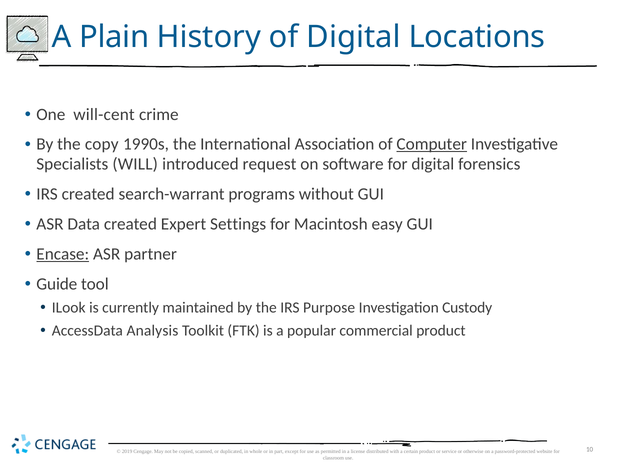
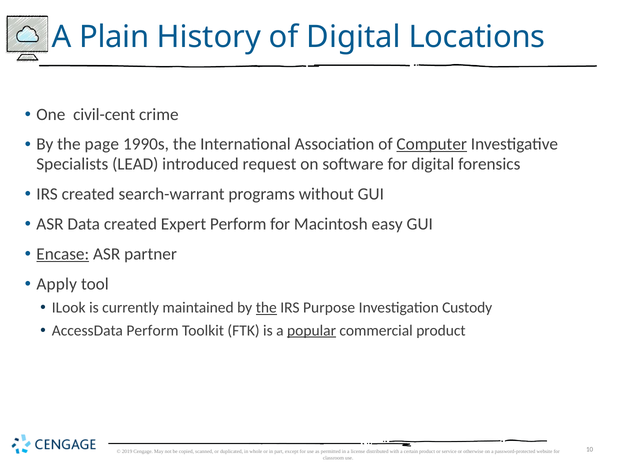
will-cent: will-cent -> civil-cent (104, 114)
copy: copy -> page (102, 144)
WILL: WILL -> LEAD (135, 164)
Expert Settings: Settings -> Perform (238, 224)
Guide: Guide -> Apply (57, 284)
the underline: none -> present (266, 308)
AccessData Analysis: Analysis -> Perform (152, 331)
popular underline: none -> present (312, 331)
